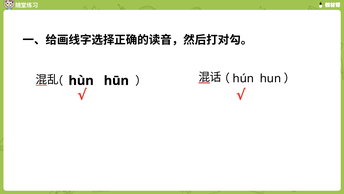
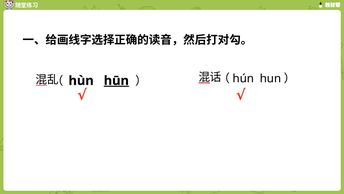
hūn underline: none -> present (116, 80)
